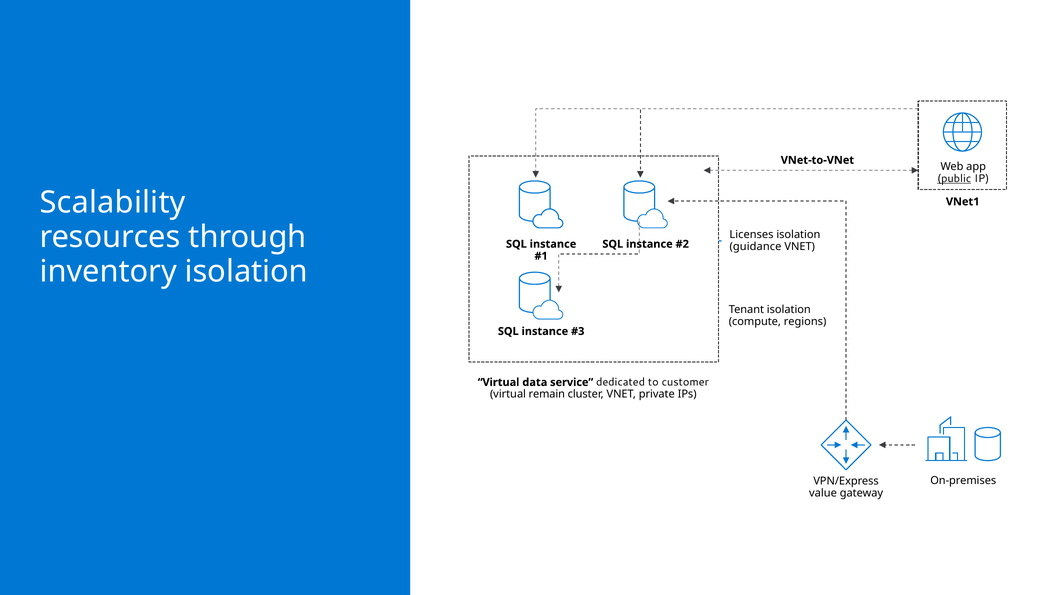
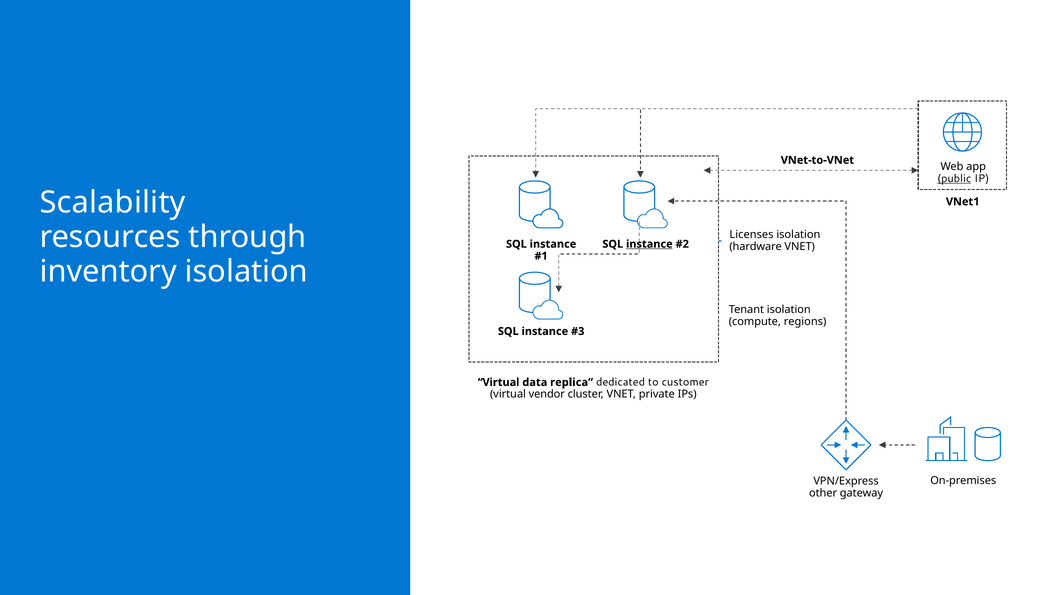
instance underline: none -> present (649, 244)
guidance: guidance -> hardware (756, 247)
service: service -> replica (572, 382)
remain: remain -> vendor (547, 394)
value: value -> other (823, 493)
